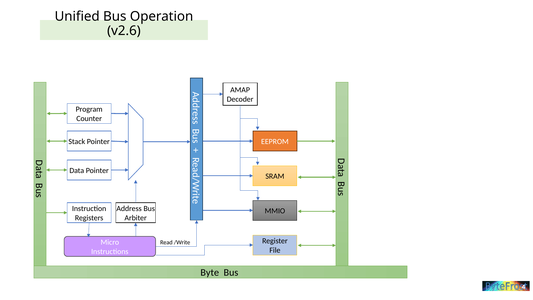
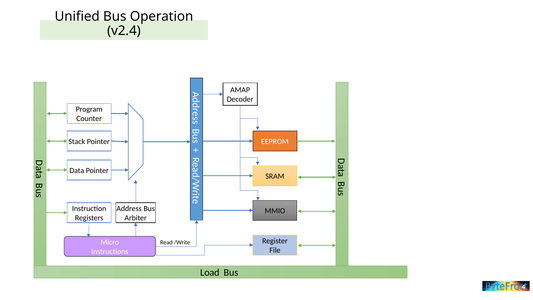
v2.6: v2.6 -> v2.4 (124, 31)
Byte: Byte -> Load (210, 272)
